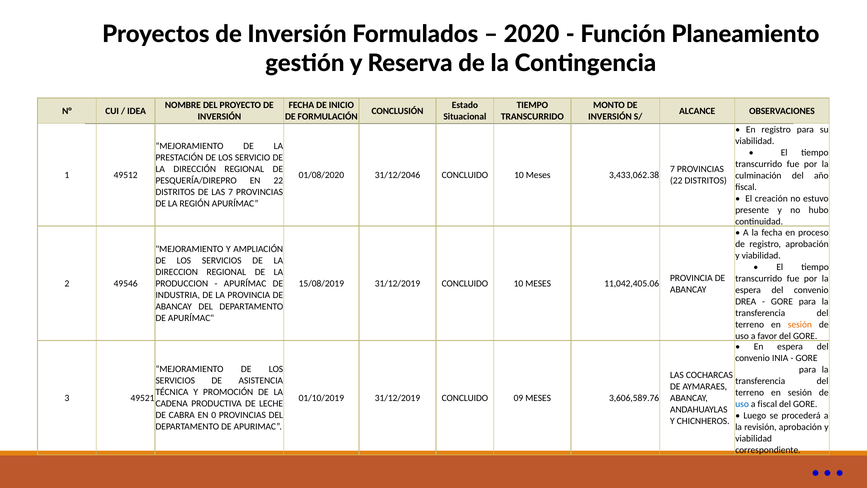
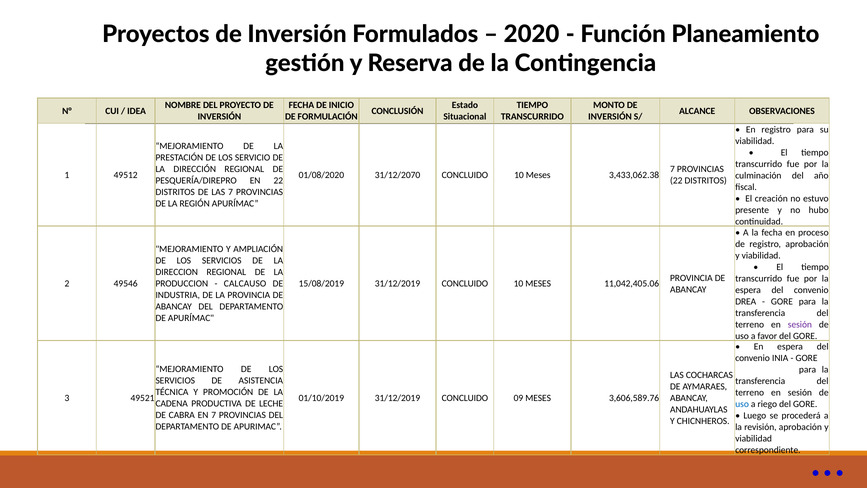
31/12/2046: 31/12/2046 -> 31/12/2070 (397, 175)
APURÍMAC: APURÍMAC -> CALCAUSO (245, 283)
sesión colour: orange -> purple (800, 324)
a fiscal: fiscal -> riego (767, 404)
EN 0: 0 -> 7 (214, 415)
